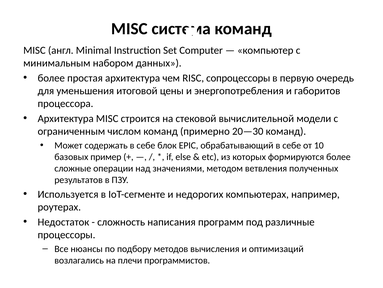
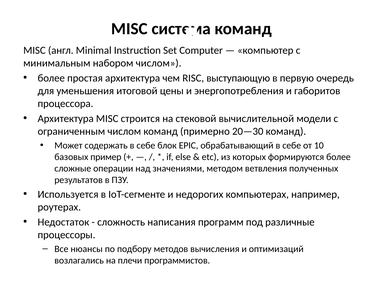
набором данных: данных -> числом (159, 63)
сопроцессоры: сопроцессоры -> выступающую (238, 78)
